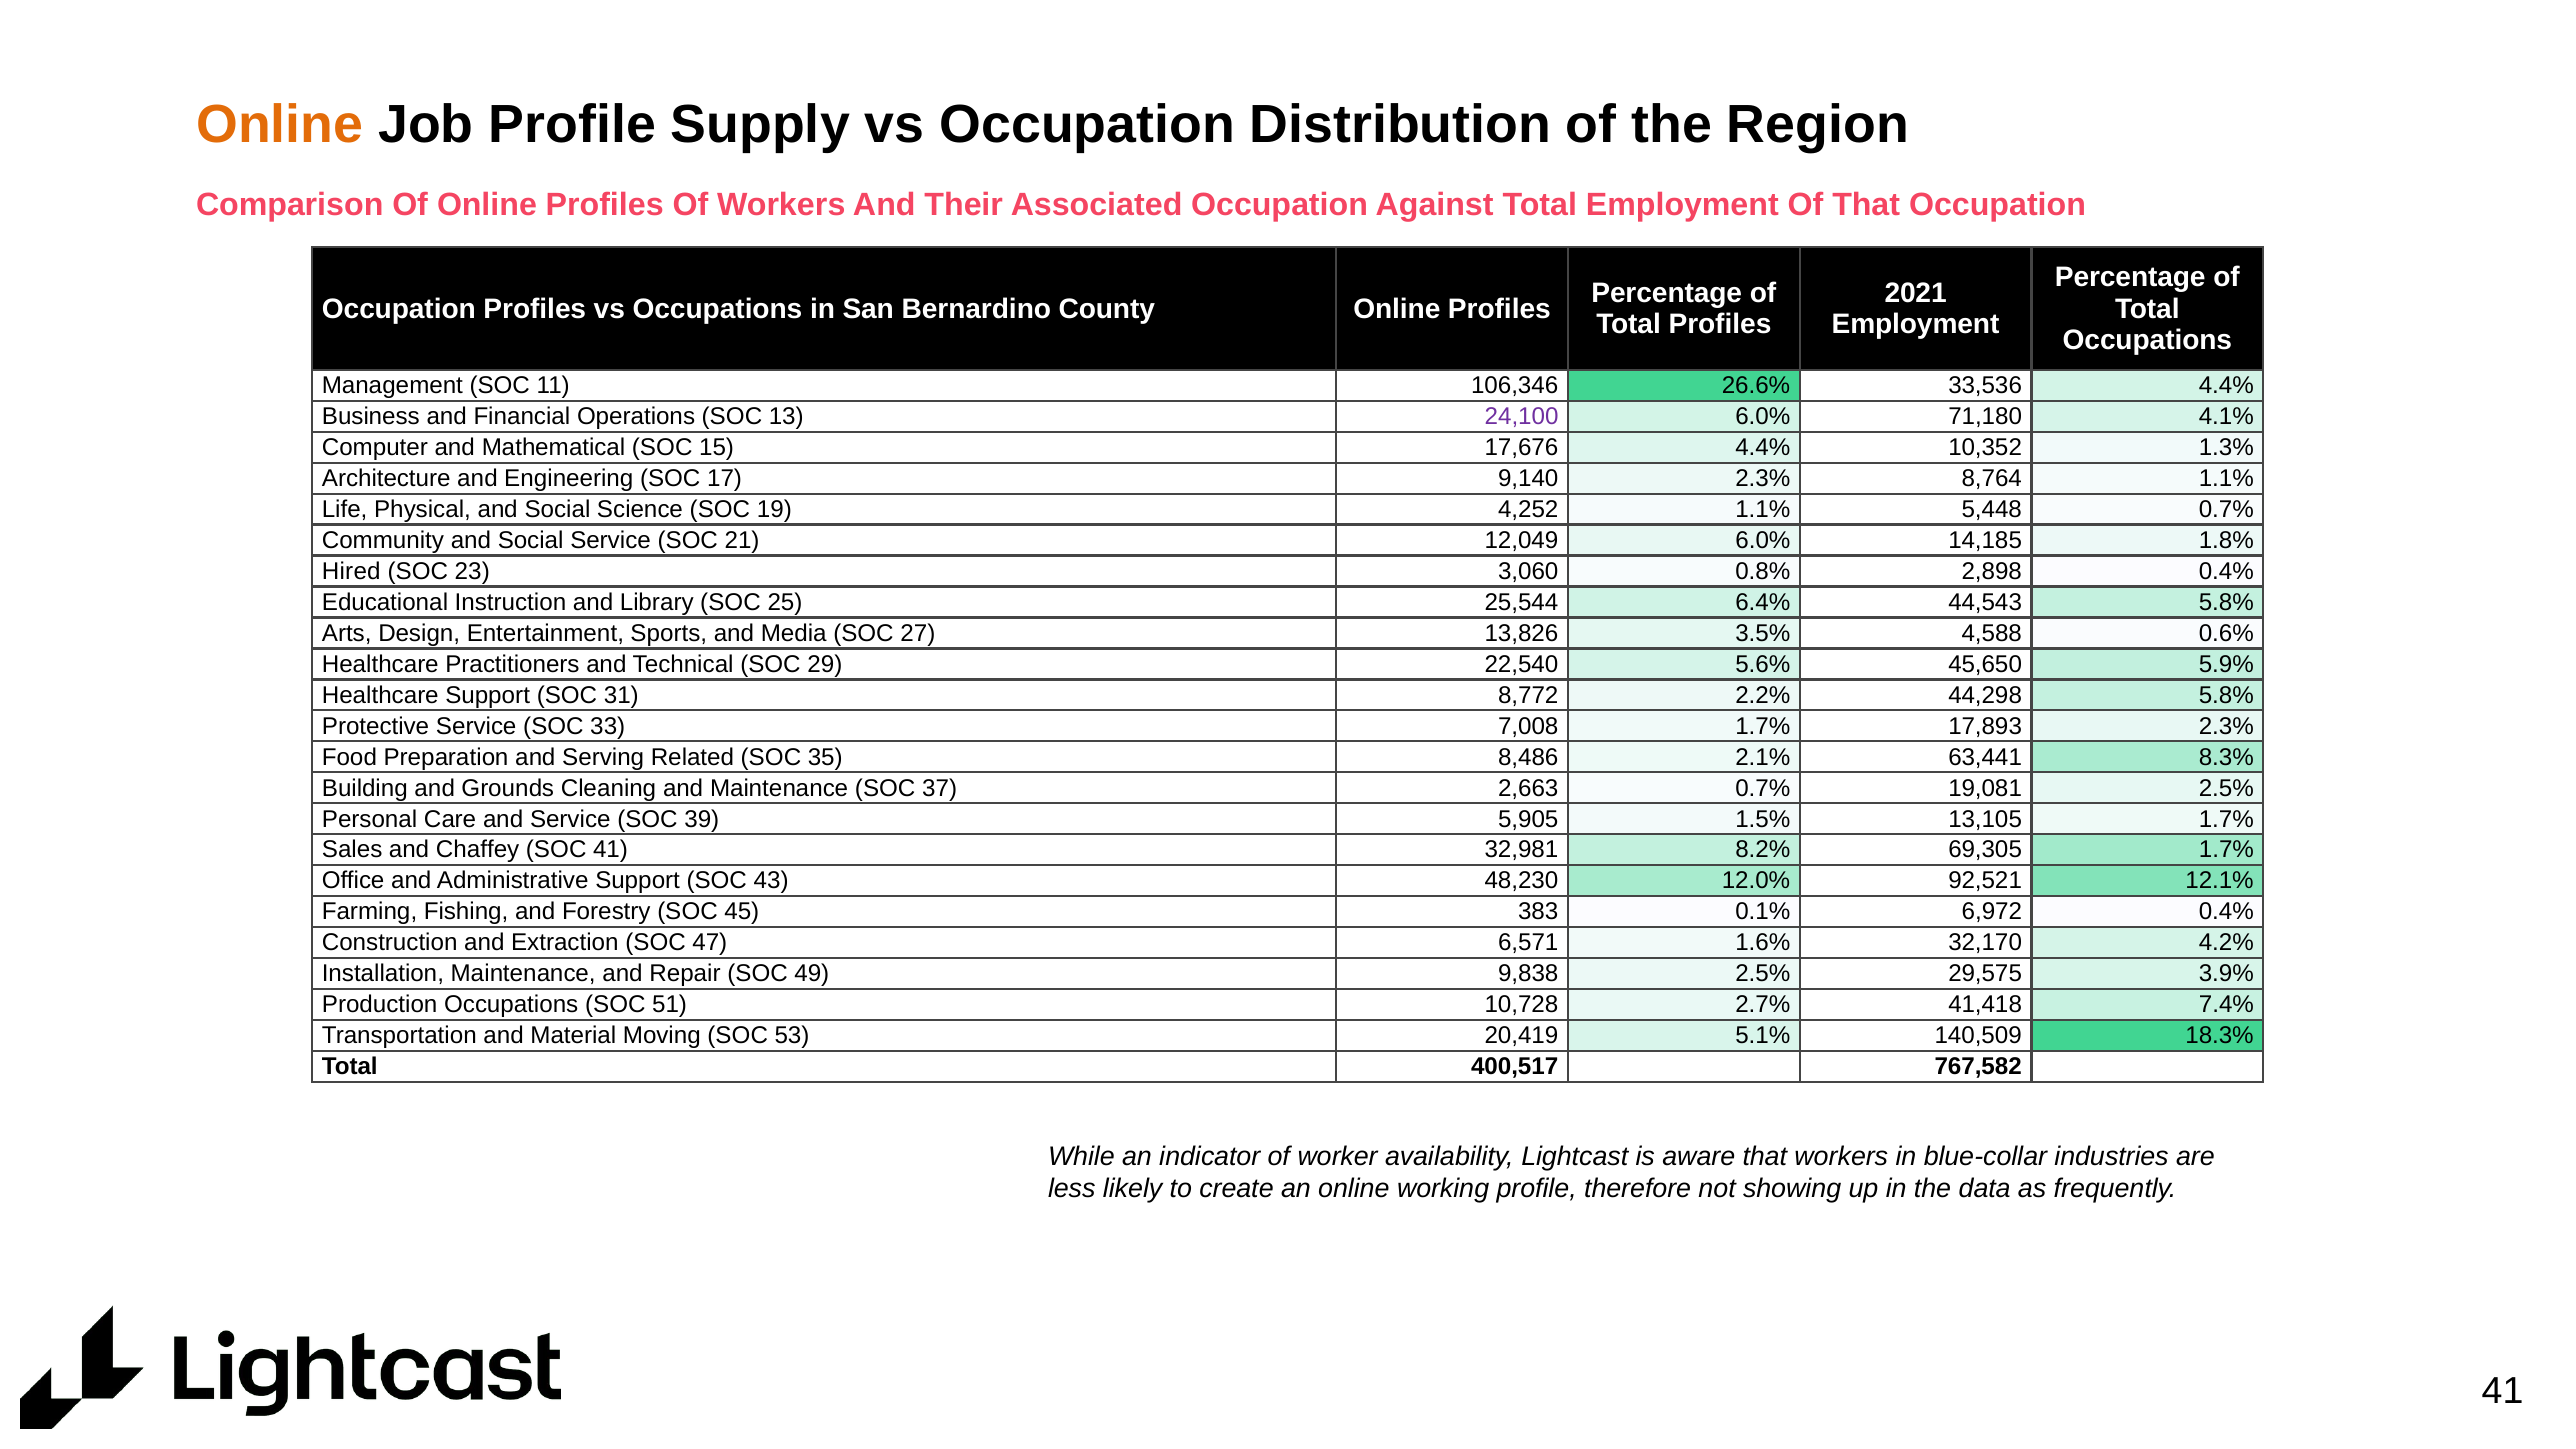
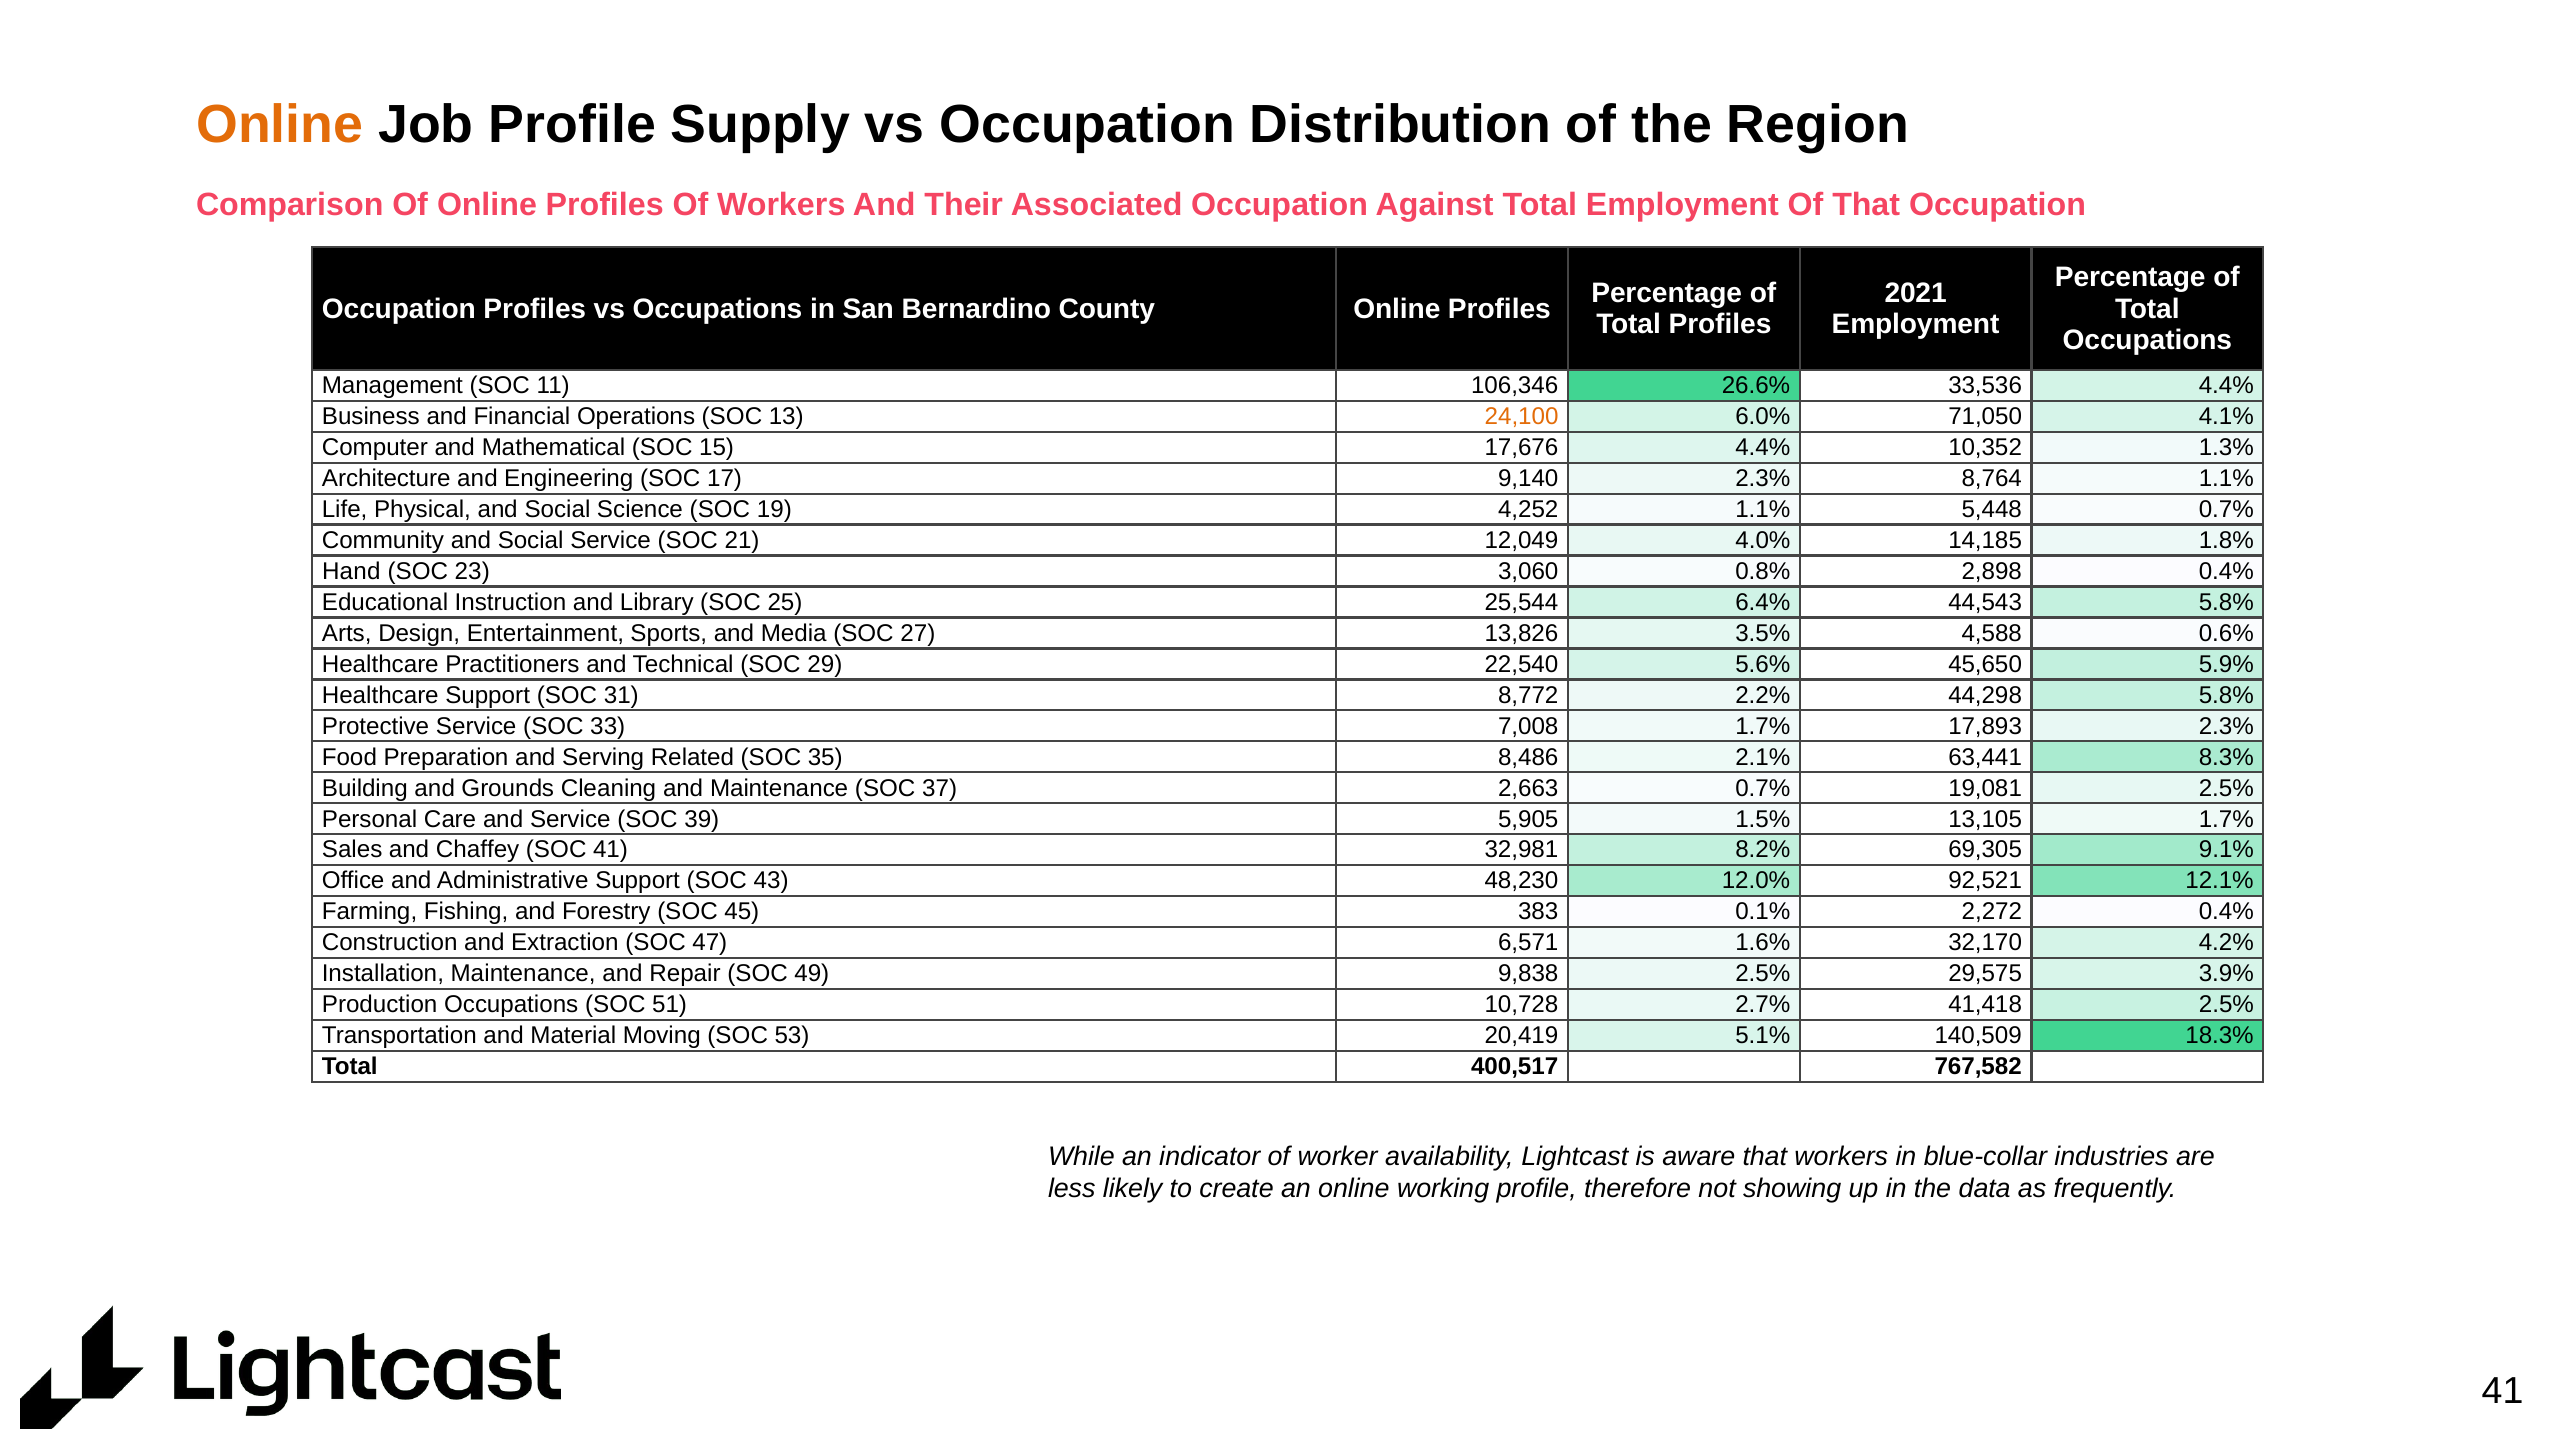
24,100 colour: purple -> orange (1522, 417)
71,180: 71,180 -> 71,050 (1985, 417)
12,049 6.0%: 6.0% -> 4.0% (1763, 540)
Hired: Hired -> Hand (351, 571)
69,305 1.7%: 1.7% -> 9.1% (2226, 850)
6,972: 6,972 -> 2,272 (1992, 912)
41,418 7.4%: 7.4% -> 2.5% (2226, 1005)
